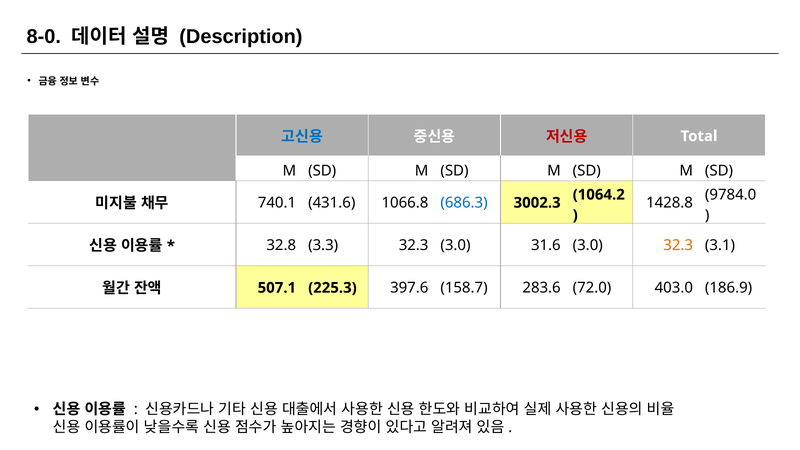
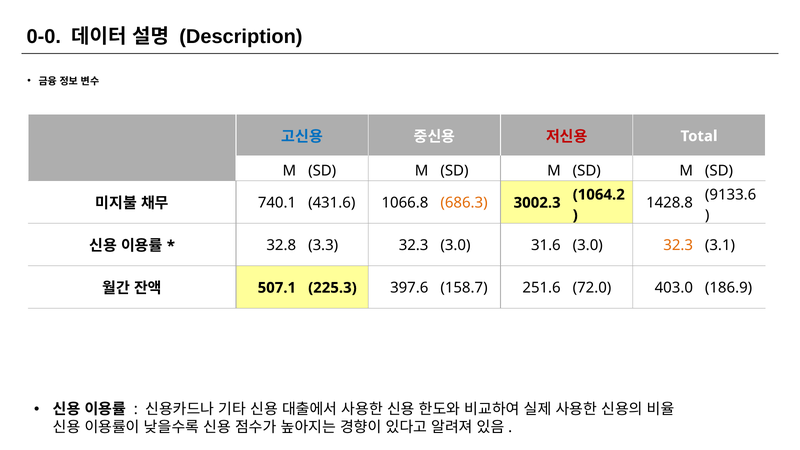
8-0: 8-0 -> 0-0 (44, 37)
9784.0: 9784.0 -> 9133.6 (731, 195)
686.3 colour: blue -> orange (464, 203)
283.6: 283.6 -> 251.6 (542, 288)
